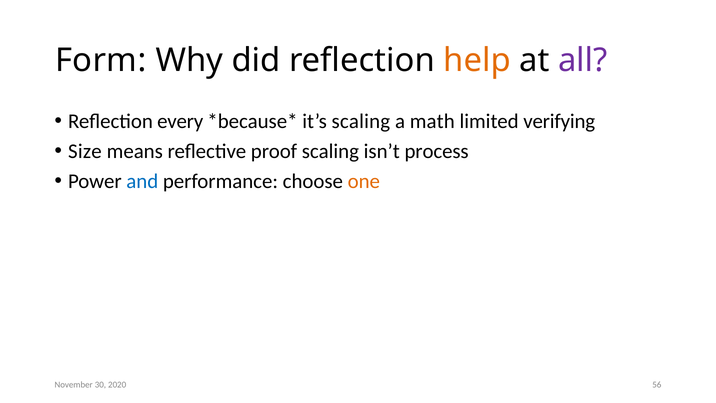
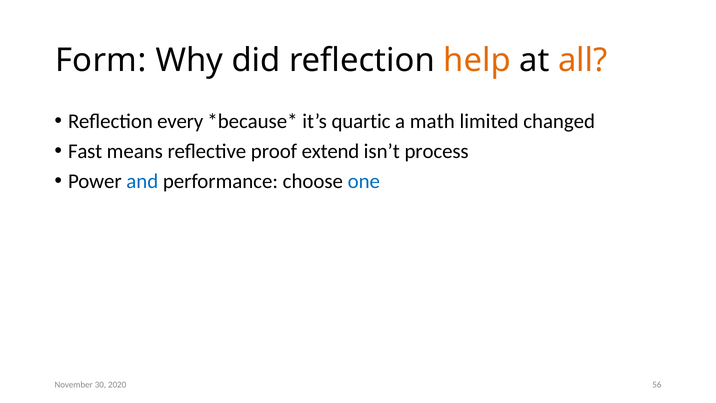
all colour: purple -> orange (583, 60)
it’s scaling: scaling -> quartic (361, 121)
verifying: verifying -> changed (559, 121)
Size: Size -> Fast (85, 151)
proof scaling: scaling -> extend (330, 151)
one colour: orange -> blue (364, 181)
